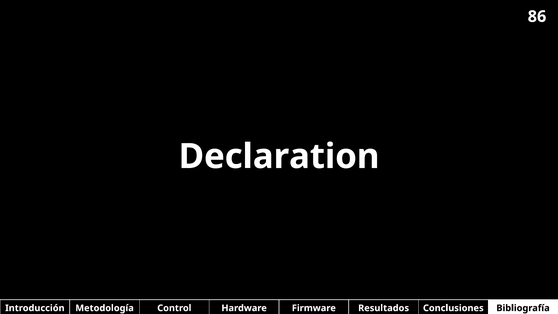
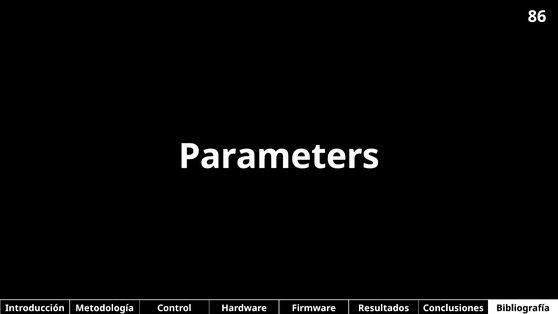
Declaration: Declaration -> Parameters (279, 156)
